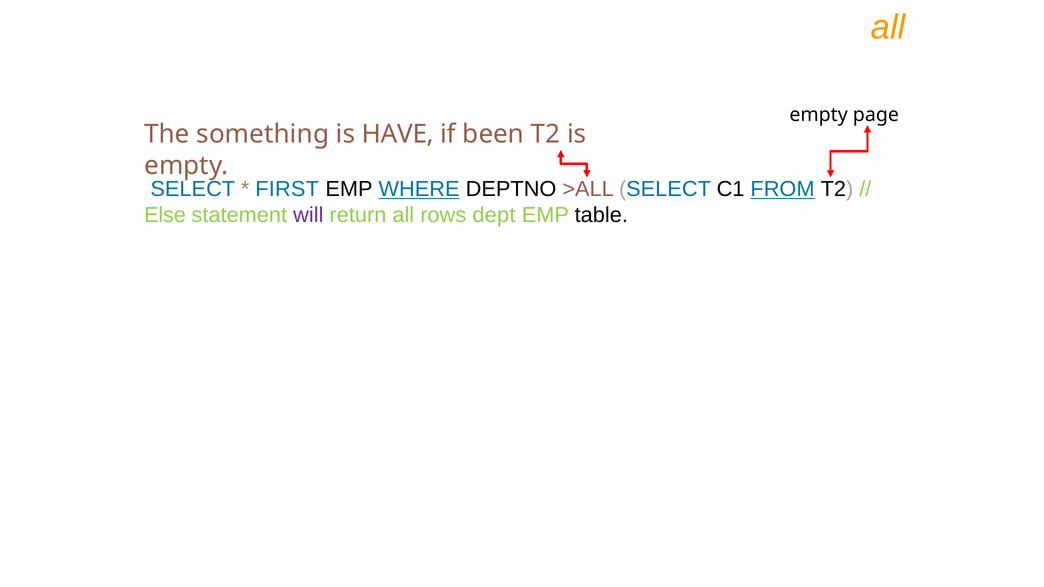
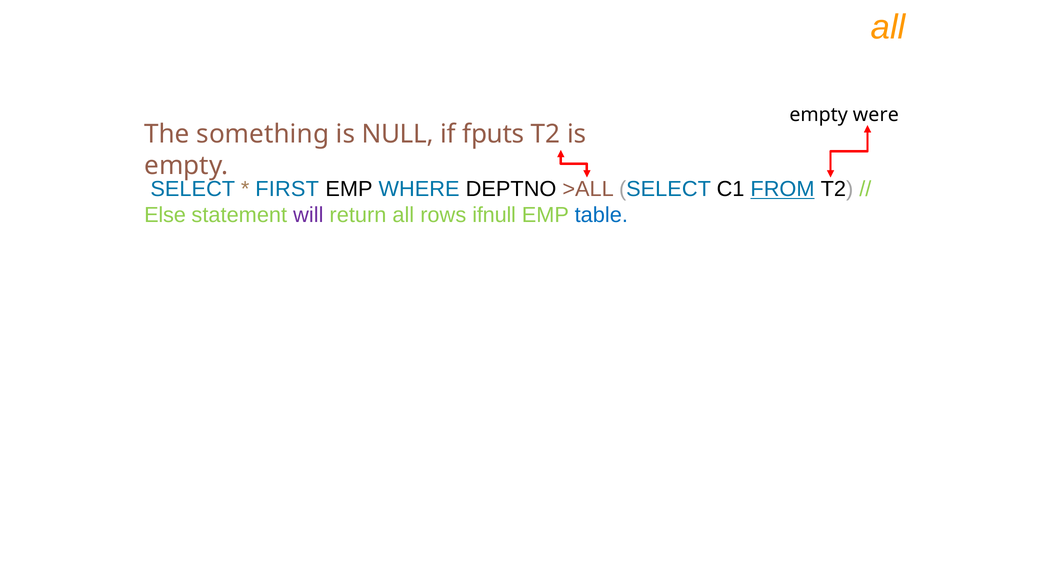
page: page -> were (876, 115)
HAVE: HAVE -> NULL (398, 134)
been: been -> fputs (493, 134)
WHERE underline: present -> none (419, 189)
dept: dept -> ifnull (494, 215)
table colour: black -> blue (601, 215)
